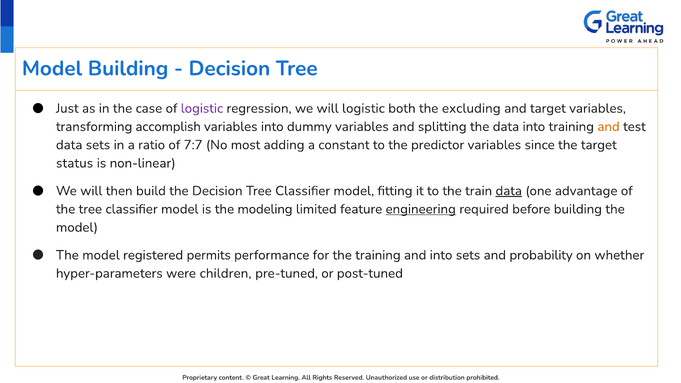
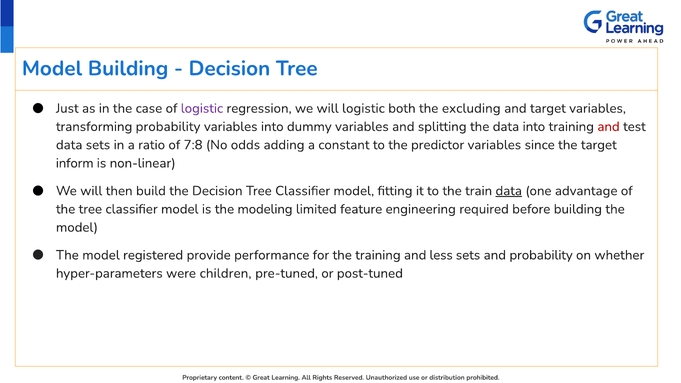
transforming accomplish: accomplish -> probability (168, 127)
and colour: orange -> red (609, 127)
7:7: 7:7 -> 7:8 (193, 145)
most: most -> odds (245, 145)
status: status -> inform (75, 163)
engineering underline: present -> none (421, 209)
permits: permits -> provide (209, 255)
and into: into -> less (441, 255)
